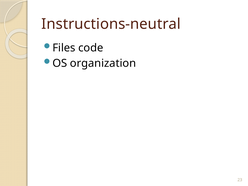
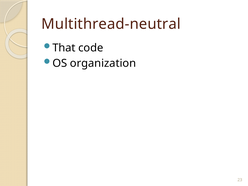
Instructions-neutral: Instructions-neutral -> Multithread-neutral (111, 24)
Files: Files -> That (64, 48)
